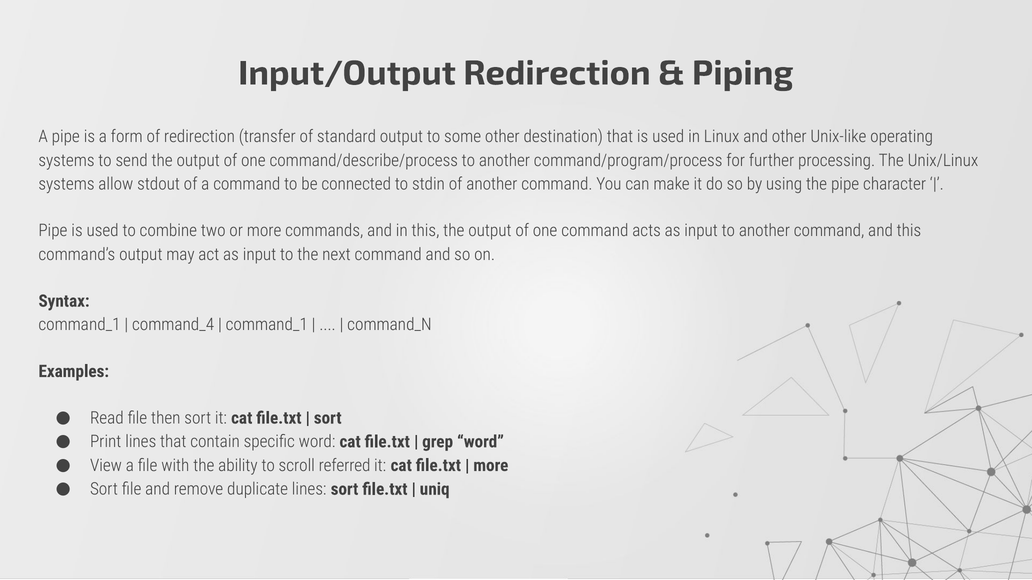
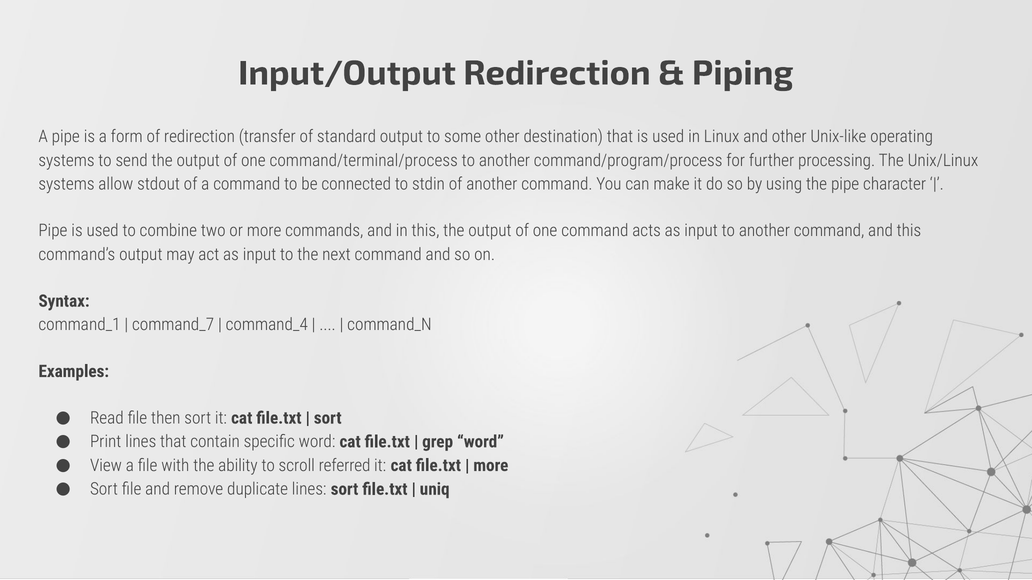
command/describe/process: command/describe/process -> command/terminal/process (364, 161)
command_4: command_4 -> command_7 (173, 325)
command_1: command_1 -> command_4 (267, 325)
